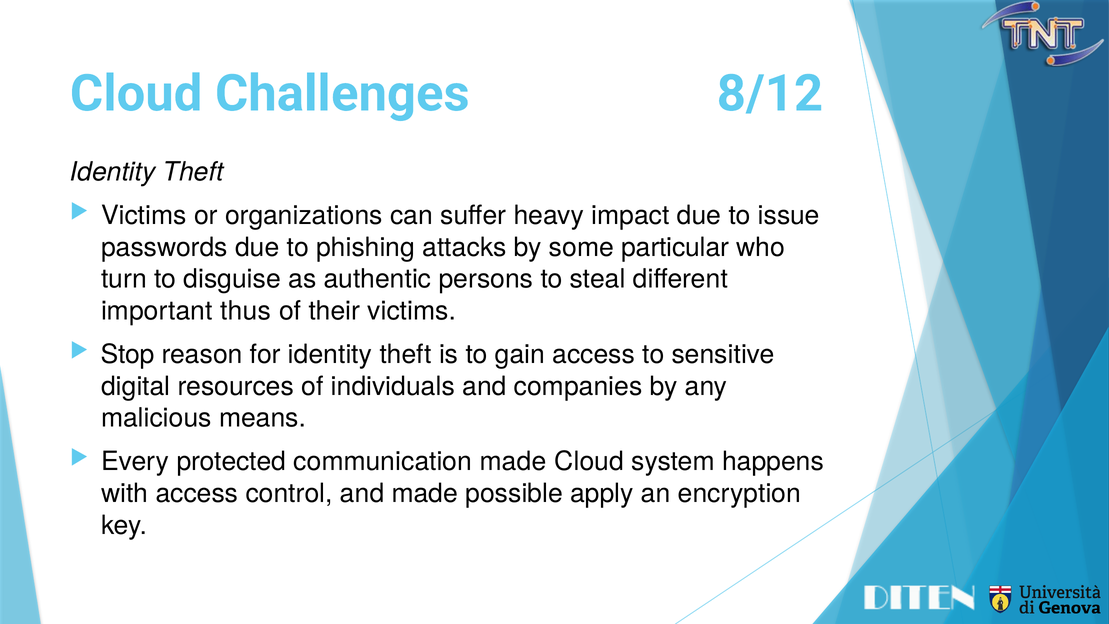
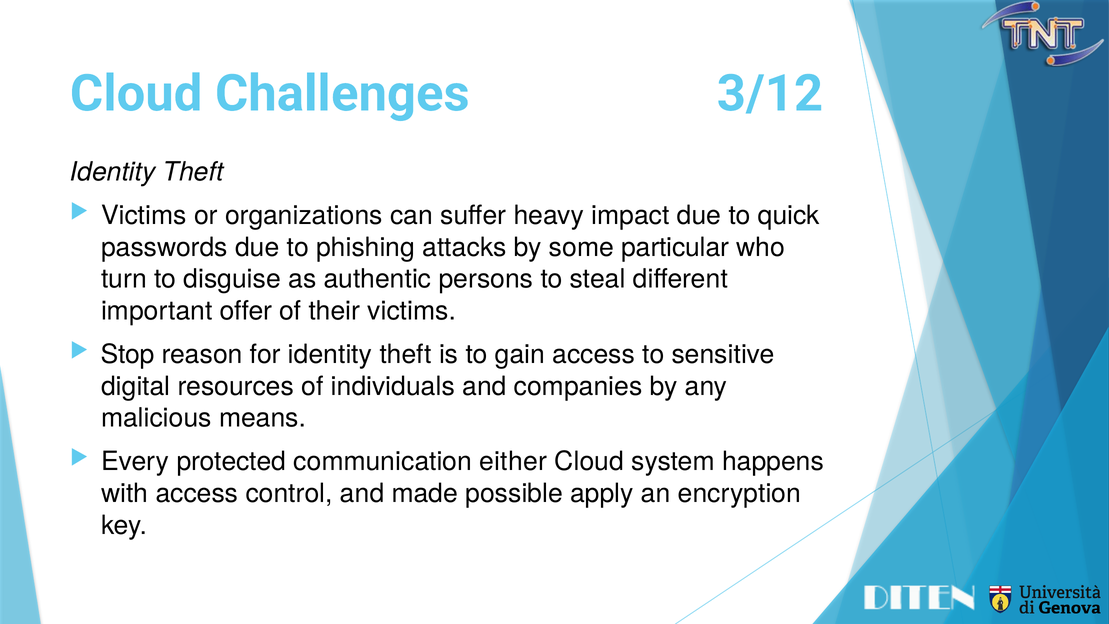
8/12: 8/12 -> 3/12 (770, 94)
issue: issue -> quick (789, 215)
thus: thus -> offer (246, 311)
communication made: made -> either (513, 461)
